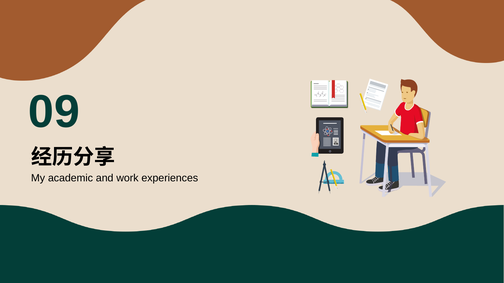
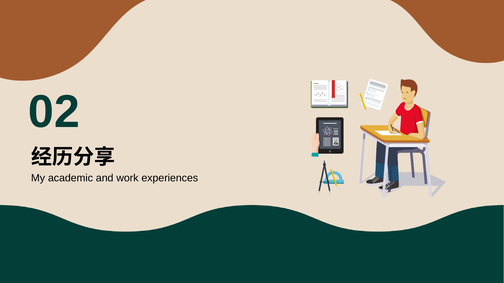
9: 9 -> 2 (67, 112)
